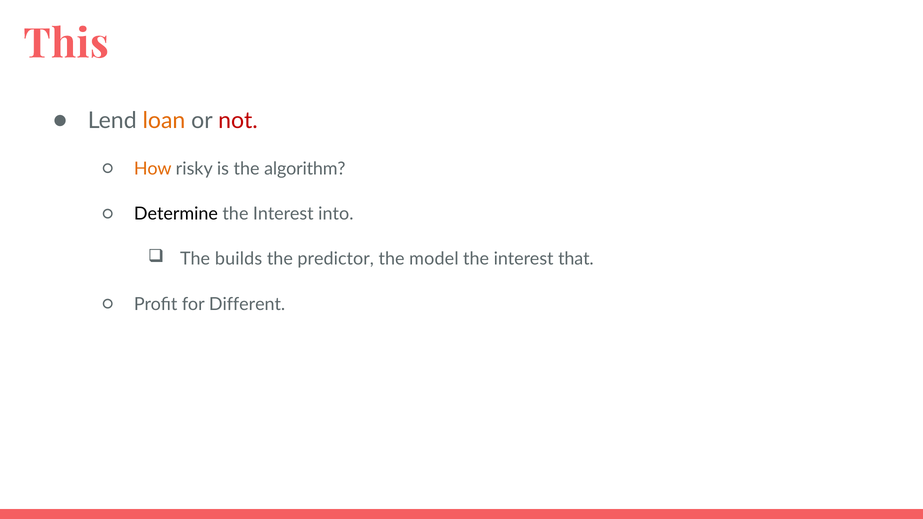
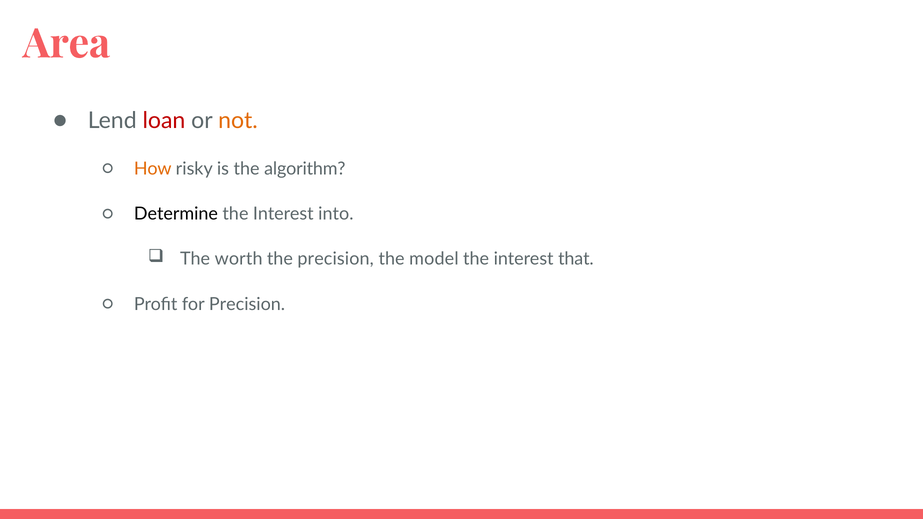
This: This -> Area (66, 44)
loan colour: orange -> red (164, 121)
not colour: red -> orange (238, 121)
builds: builds -> worth (239, 259)
the predictor: predictor -> precision (336, 259)
for Different: Different -> Precision (247, 304)
